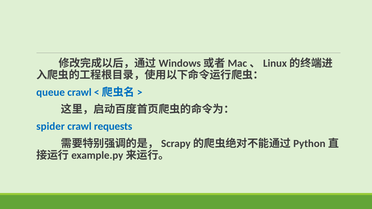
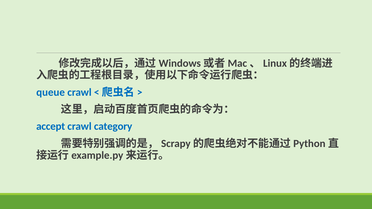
spider: spider -> accept (51, 127)
requests: requests -> category (113, 127)
